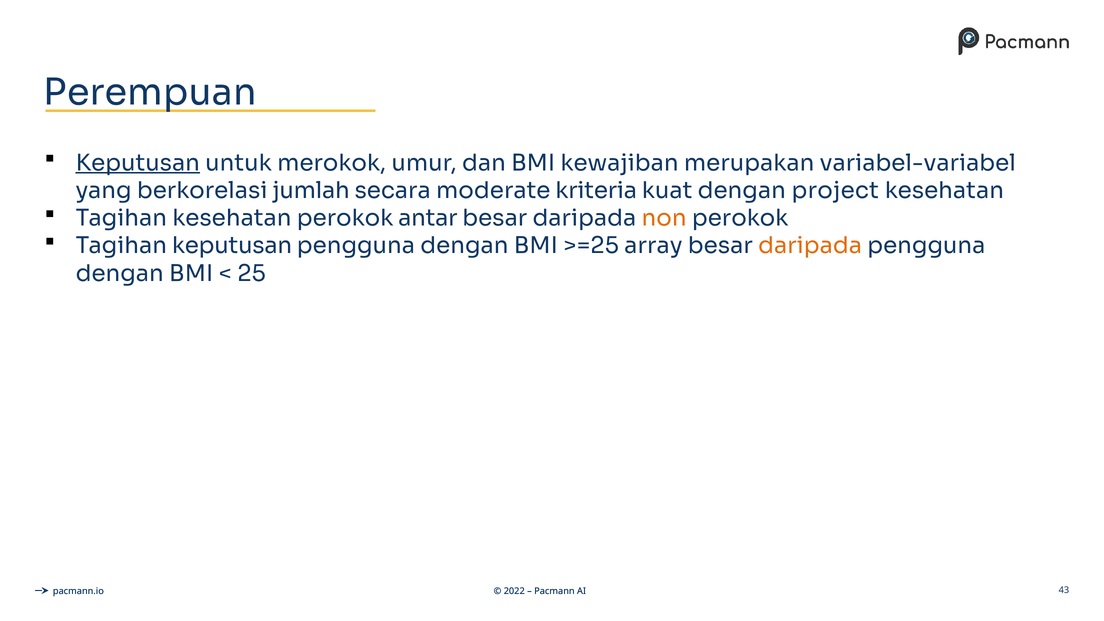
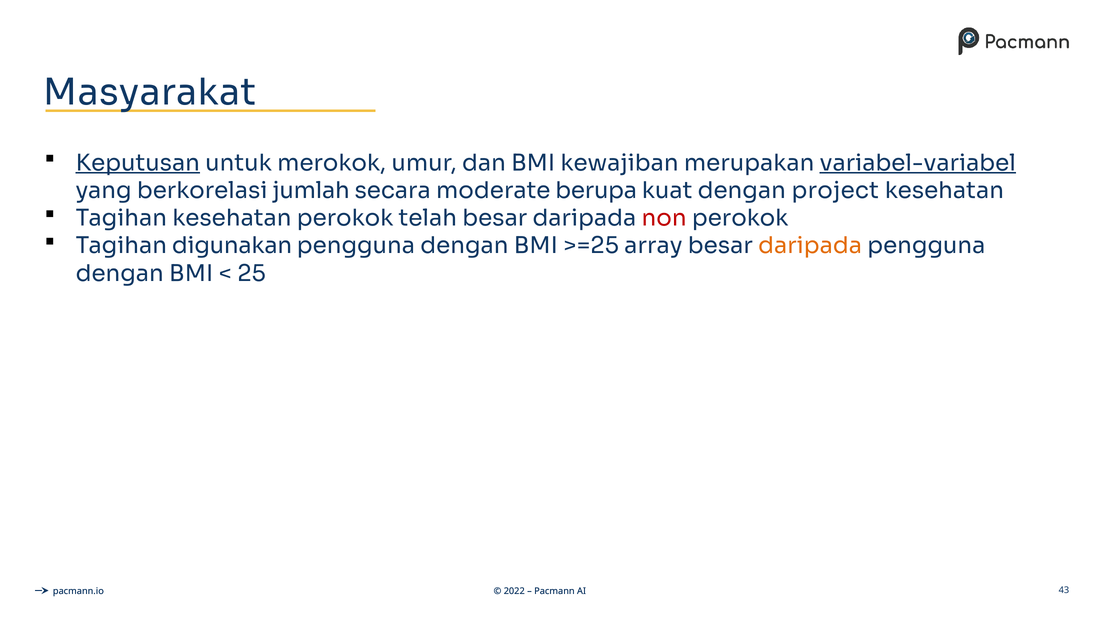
Perempuan: Perempuan -> Masyarakat (150, 93)
variabel-variabel underline: none -> present (918, 163)
kriteria: kriteria -> berupa (596, 191)
antar: antar -> telah (428, 218)
non colour: orange -> red (664, 218)
Tagihan keputusan: keputusan -> digunakan (232, 246)
